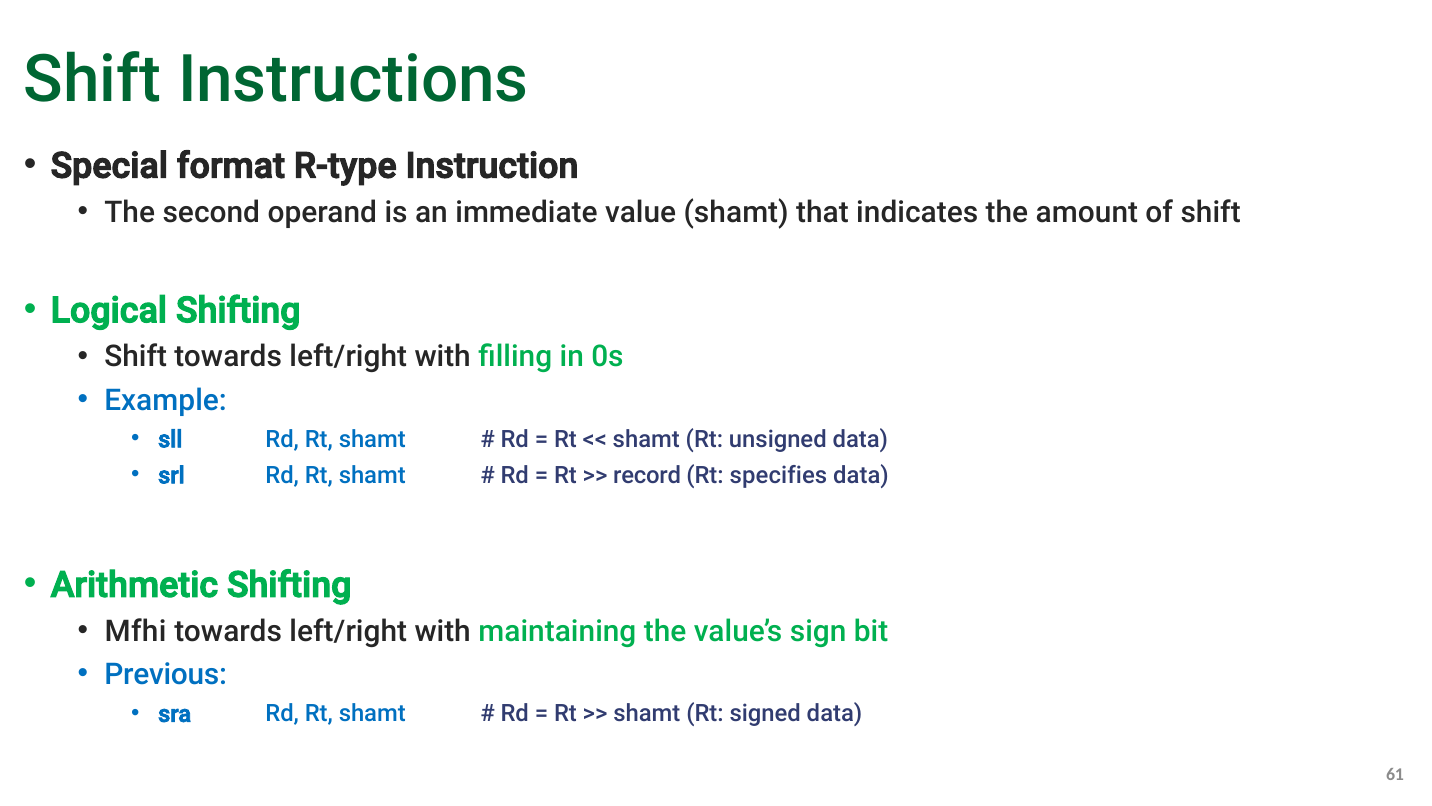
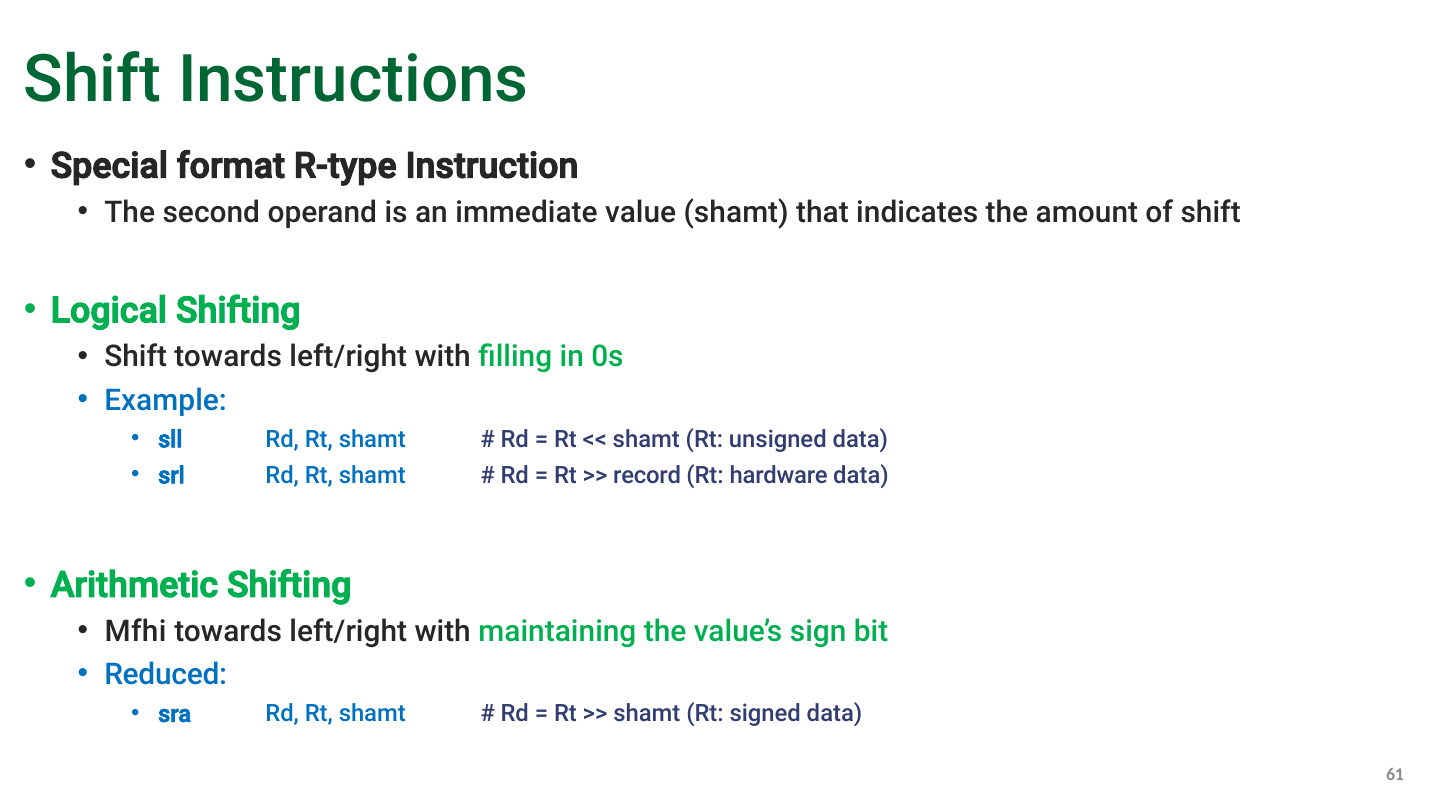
specifies: specifies -> hardware (779, 475)
Previous: Previous -> Reduced (166, 674)
